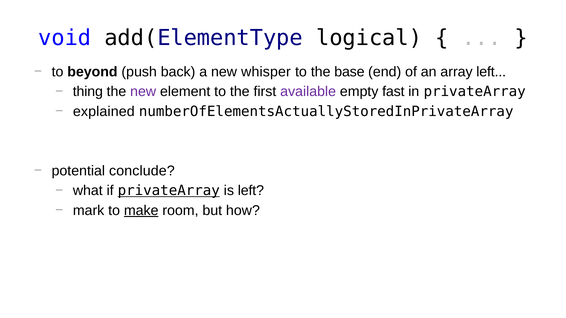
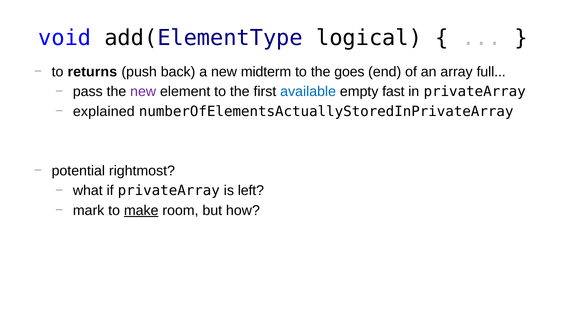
beyond: beyond -> returns (92, 72)
whisper: whisper -> midterm (266, 72)
base: base -> goes (349, 72)
array left: left -> full (491, 72)
thing: thing -> pass (88, 92)
available colour: purple -> blue (308, 92)
conclude: conclude -> rightmost (142, 171)
privateArray underline: present -> none (169, 191)
